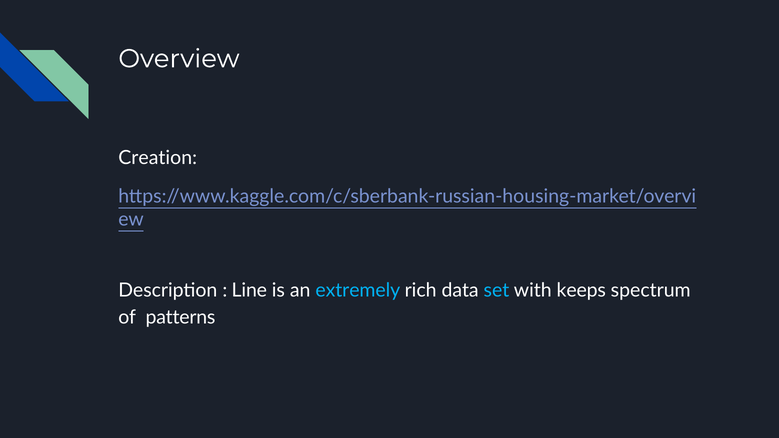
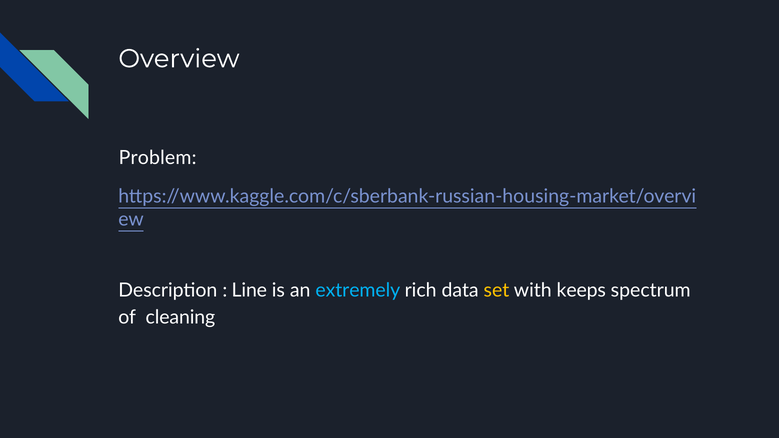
Creation: Creation -> Problem (158, 158)
set colour: light blue -> yellow (496, 291)
patterns: patterns -> cleaning (180, 318)
